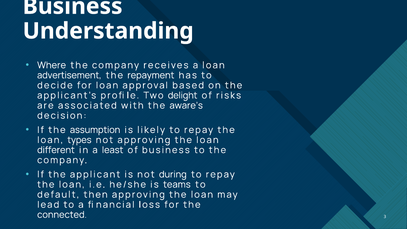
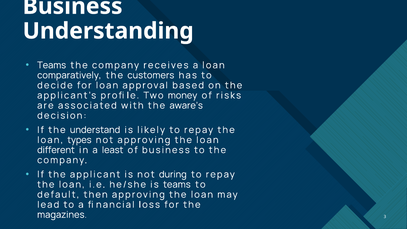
Where: Where -> Teams (52, 65)
advertisement: advertisement -> comparatively (69, 75)
repayment: repayment -> customers (151, 75)
delight: delight -> money (183, 95)
assumption: assumption -> understand (95, 130)
connected: connected -> magazines (62, 215)
